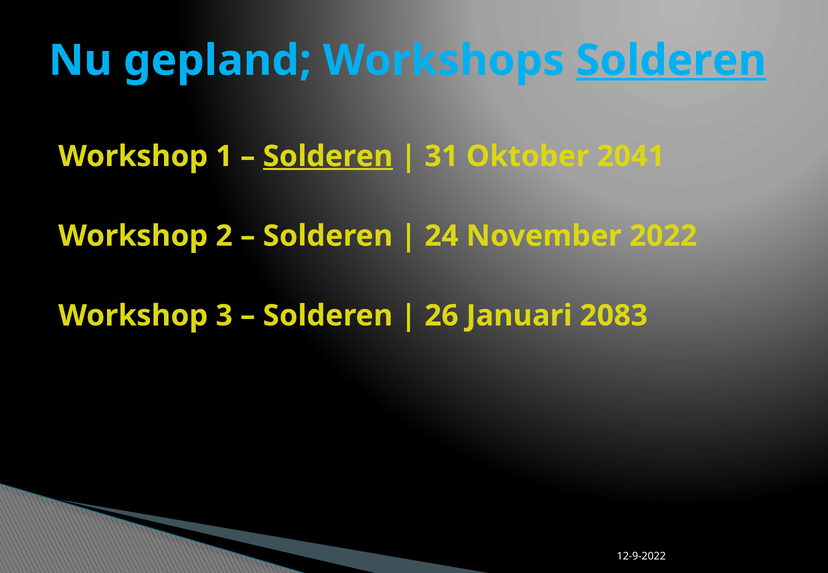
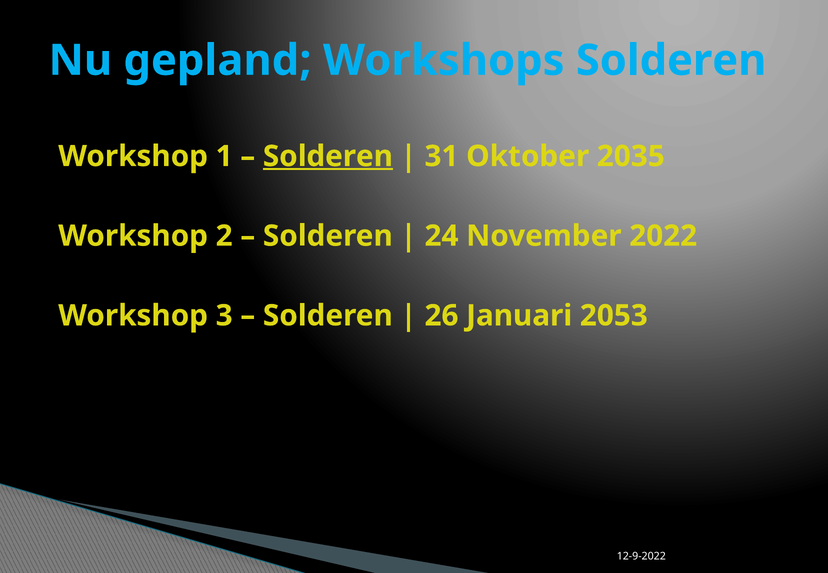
Solderen underline: present -> none (671, 61)
2041: 2041 -> 2035 (631, 156)
2083: 2083 -> 2053 (614, 316)
